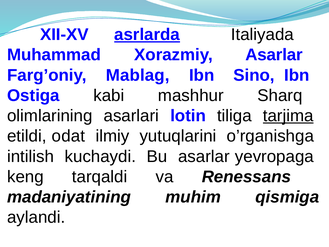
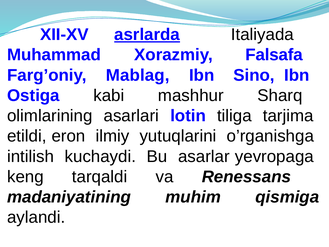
Xorazmiy Asarlar: Asarlar -> Falsafa (274, 55)
tarjima underline: present -> none (288, 116)
odat: odat -> eron (68, 136)
